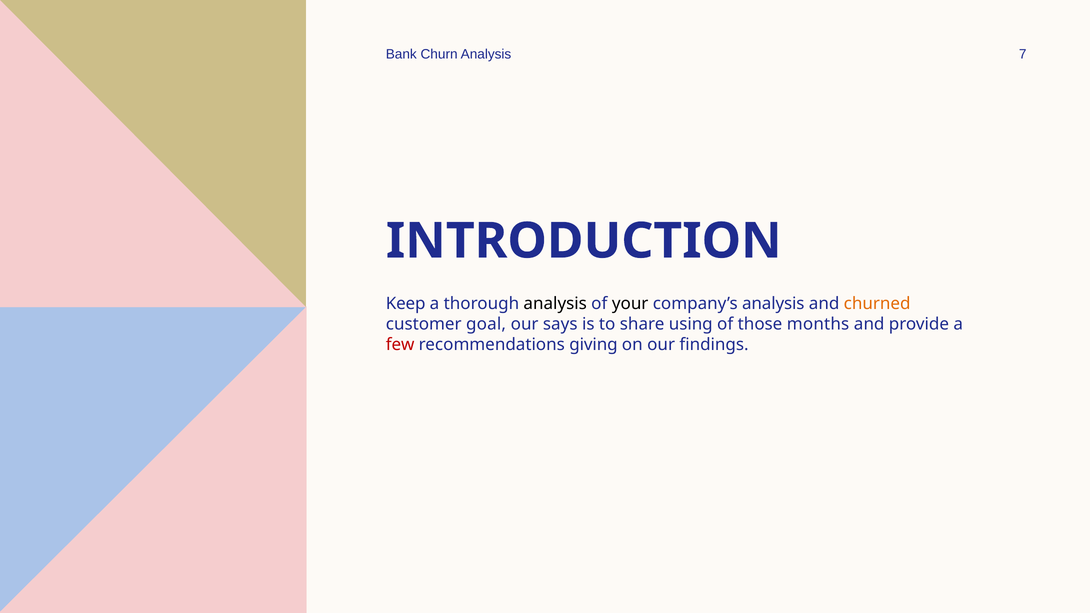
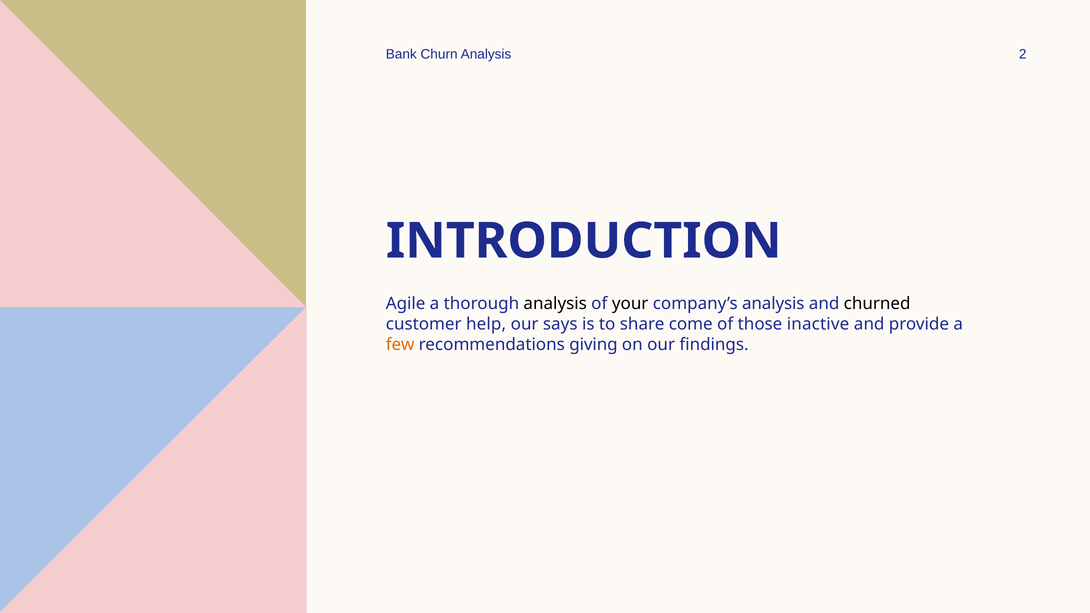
7: 7 -> 2 (1023, 54)
Keep: Keep -> Agile (406, 304)
churned colour: orange -> black (877, 304)
goal: goal -> help (486, 324)
using: using -> come (691, 324)
months: months -> inactive (818, 324)
few colour: red -> orange (400, 344)
